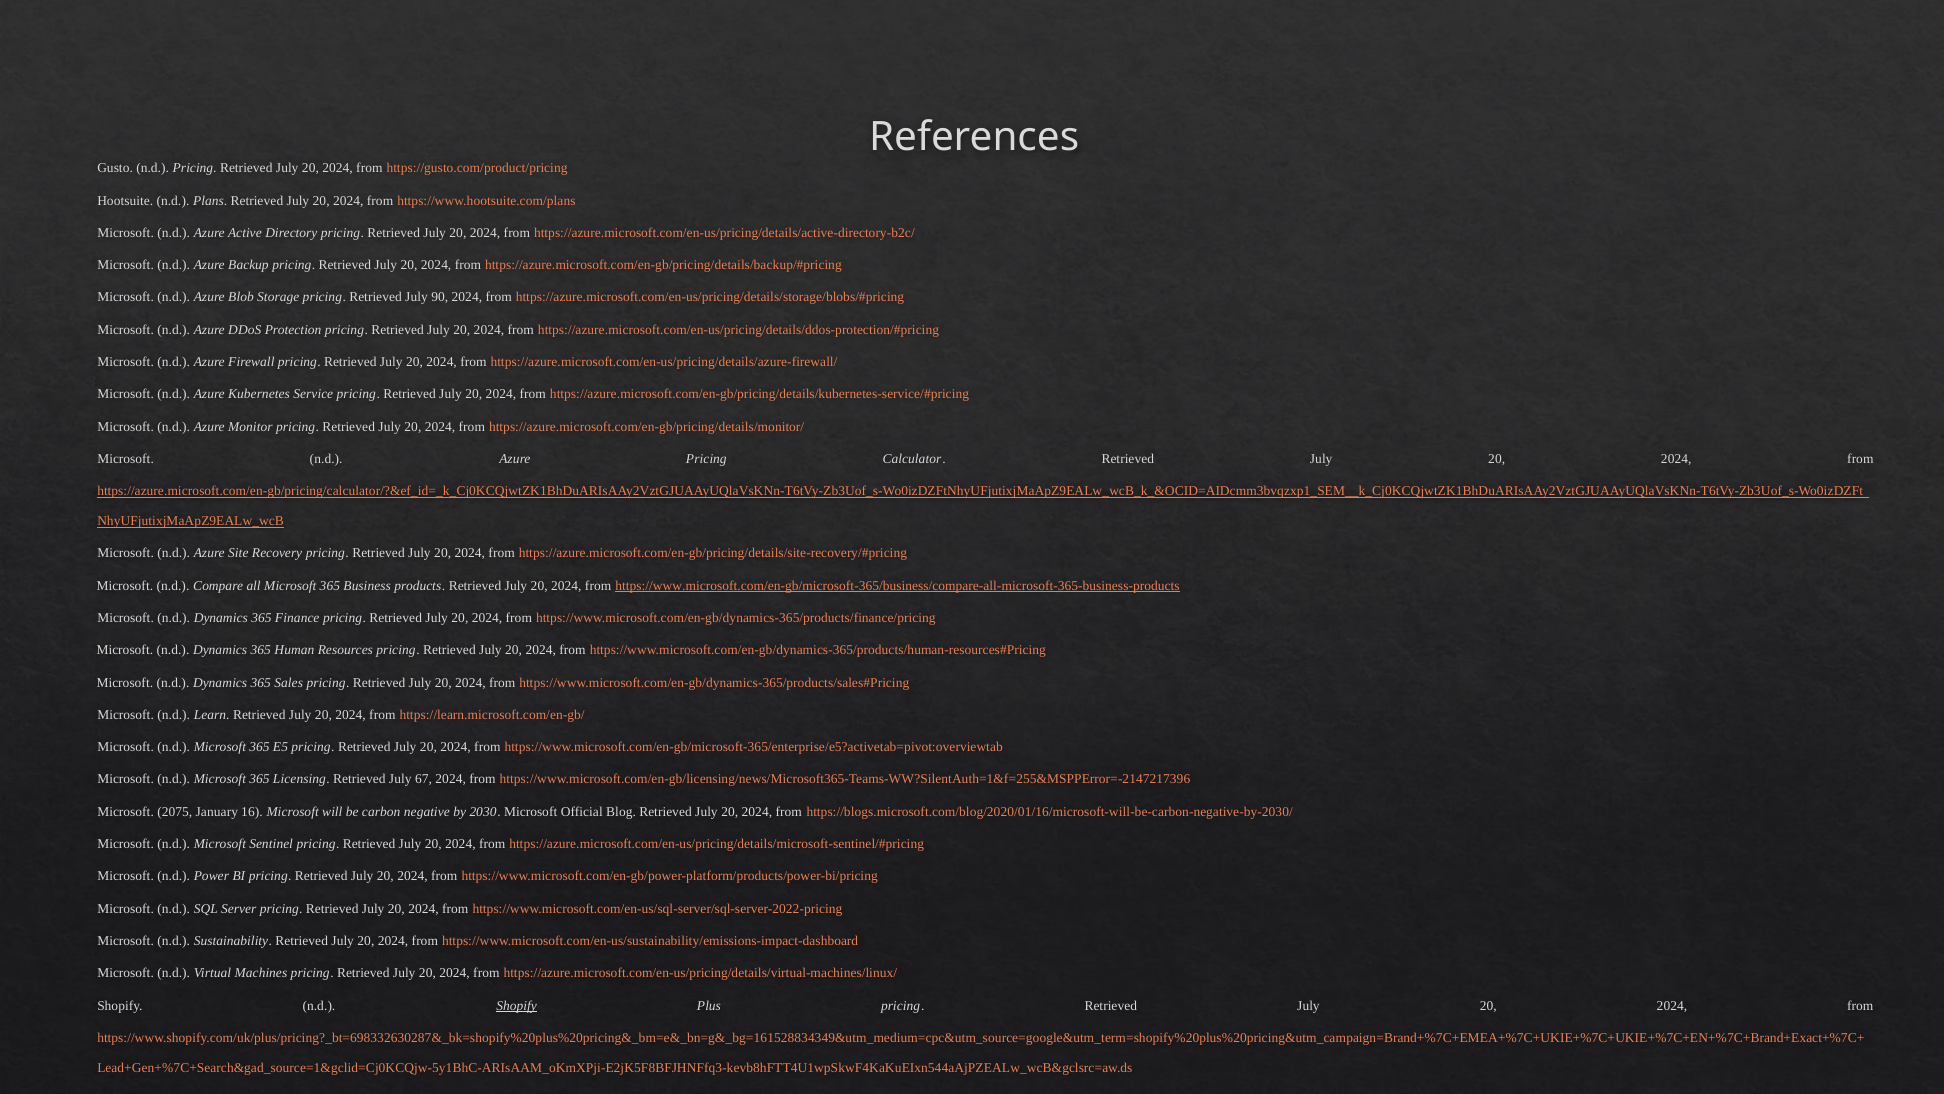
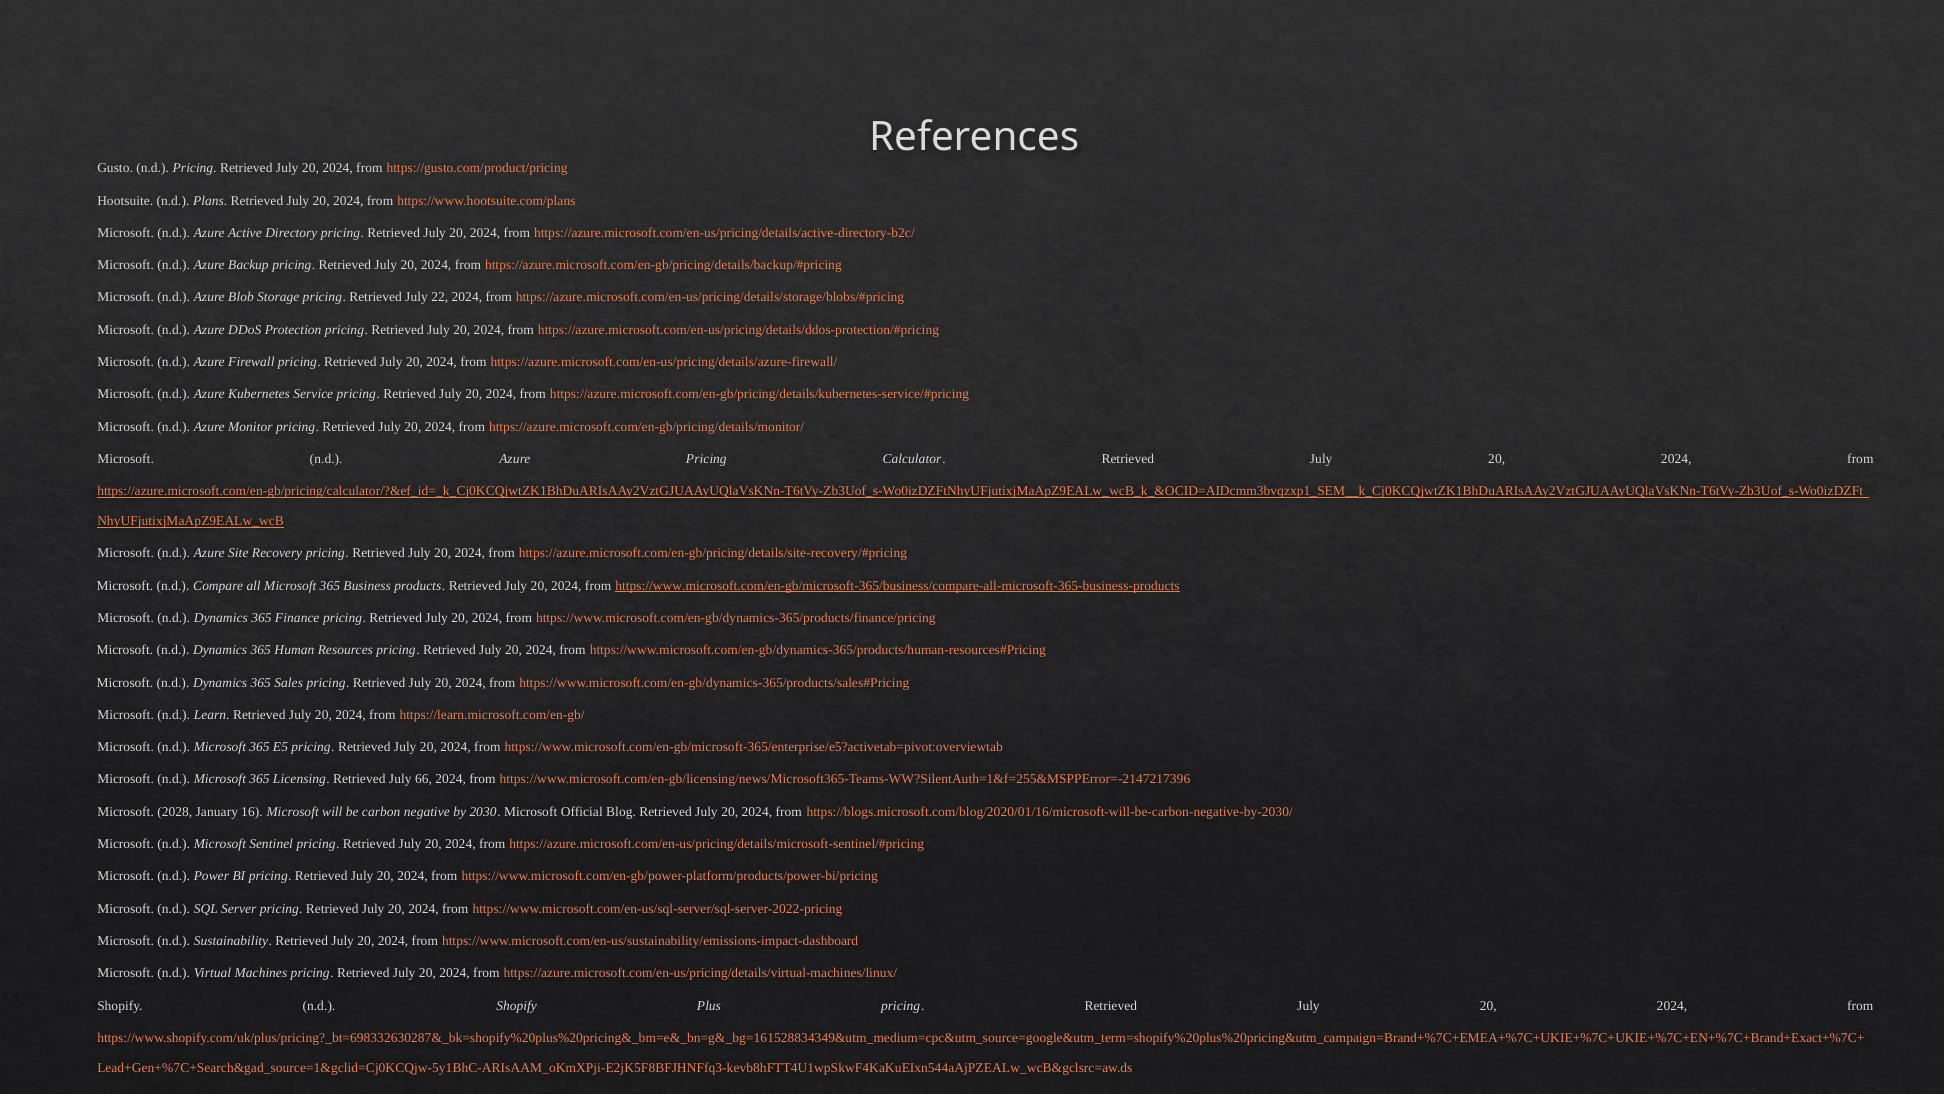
90: 90 -> 22 (440, 297)
67: 67 -> 66 (424, 779)
2075: 2075 -> 2028 (175, 812)
Shopify underline: present -> none (517, 1005)
